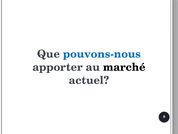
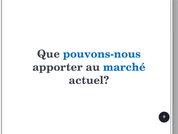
marché colour: black -> blue (124, 67)
